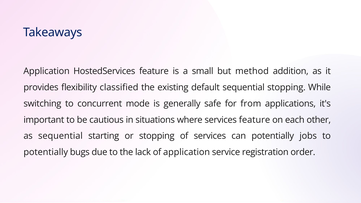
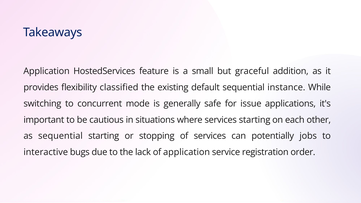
method: method -> graceful (252, 71)
sequential stopping: stopping -> instance (286, 87)
from: from -> issue (251, 104)
services feature: feature -> starting (255, 120)
potentially: potentially -> interactive (46, 152)
